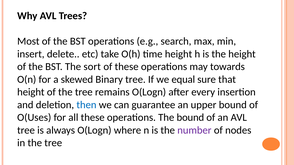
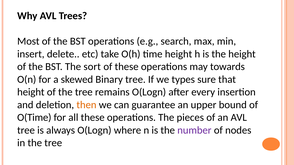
equal: equal -> types (183, 80)
then colour: blue -> orange (86, 105)
O(Uses: O(Uses -> O(Time (34, 118)
The bound: bound -> pieces (190, 118)
